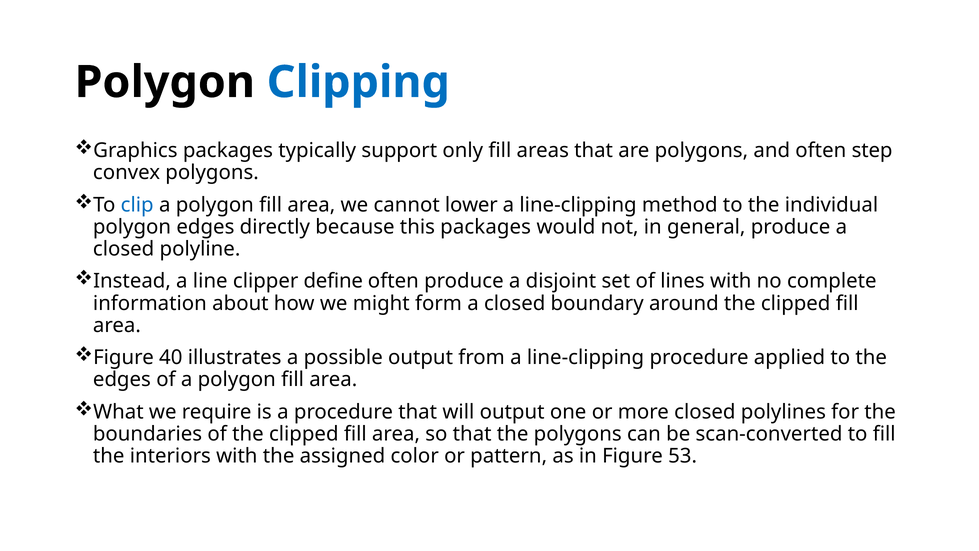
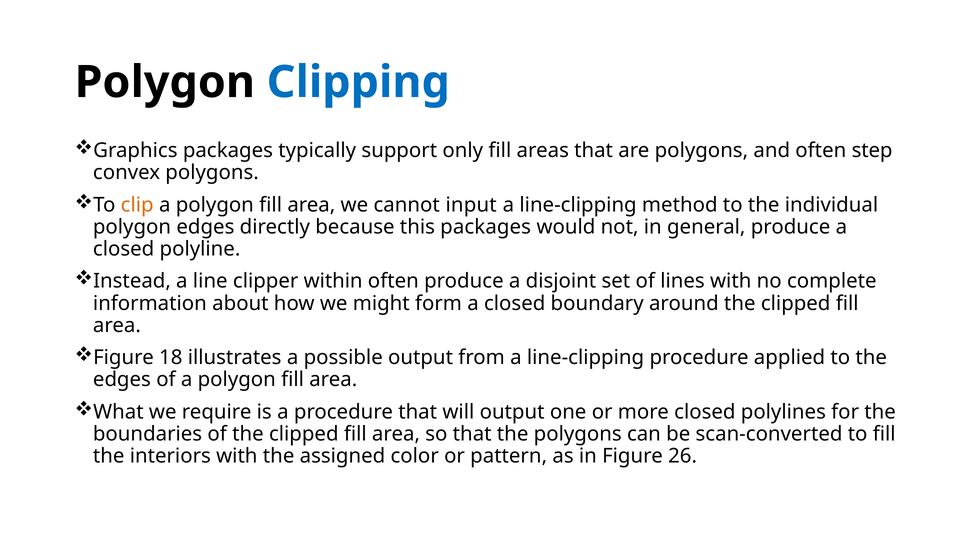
clip colour: blue -> orange (137, 205)
lower: lower -> input (471, 205)
define: define -> within (333, 281)
40: 40 -> 18 (171, 357)
53: 53 -> 26 (683, 456)
